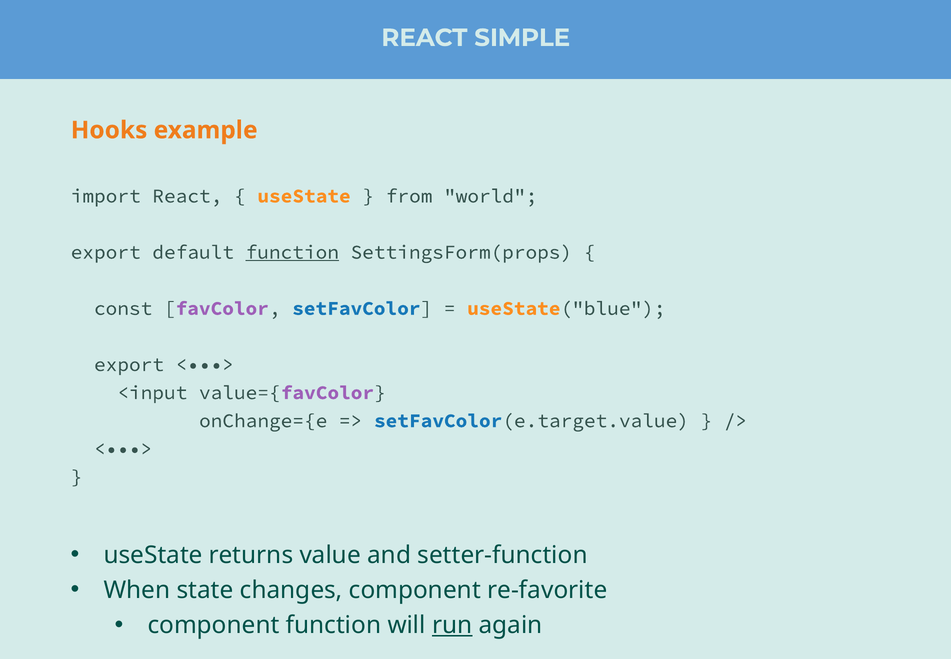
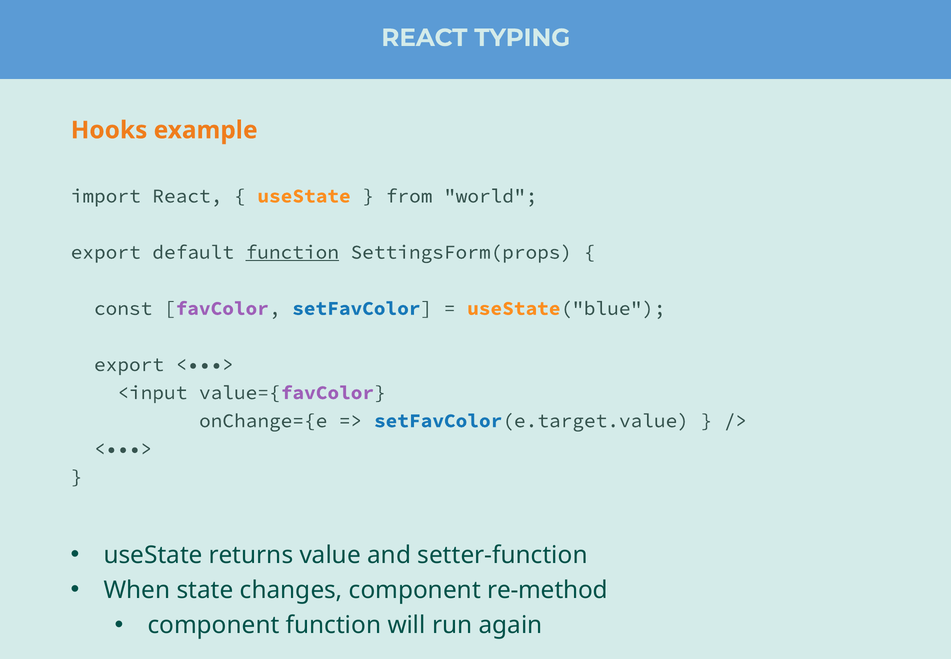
SIMPLE: SIMPLE -> TYPING (522, 38)
re-favorite: re-favorite -> re-method (547, 590)
run underline: present -> none (452, 625)
